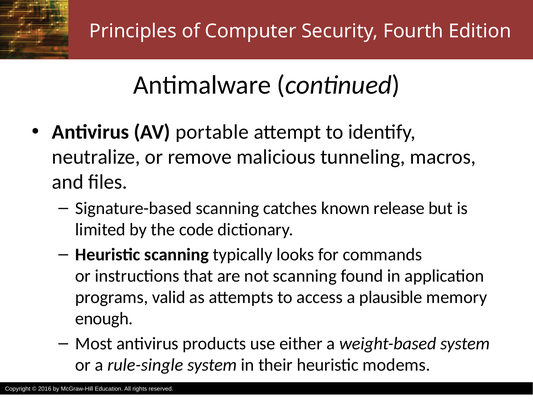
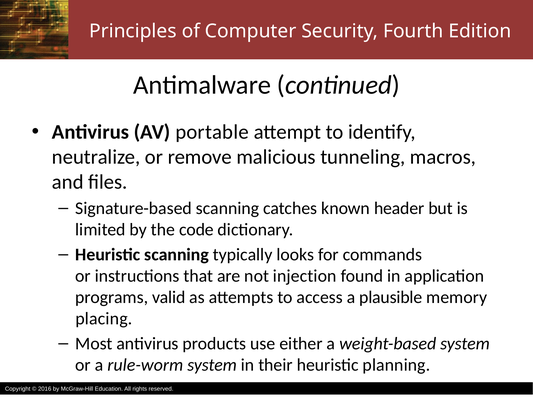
release: release -> header (399, 208)
not scanning: scanning -> injection (305, 276)
enough: enough -> placing (104, 318)
rule-single: rule-single -> rule-worm (145, 365)
modems: modems -> planning (396, 365)
